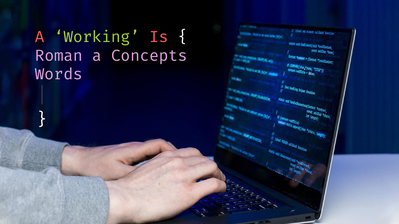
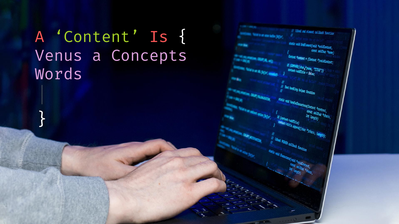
Working: Working -> Content (97, 37)
Roman: Roman -> Venus (59, 56)
